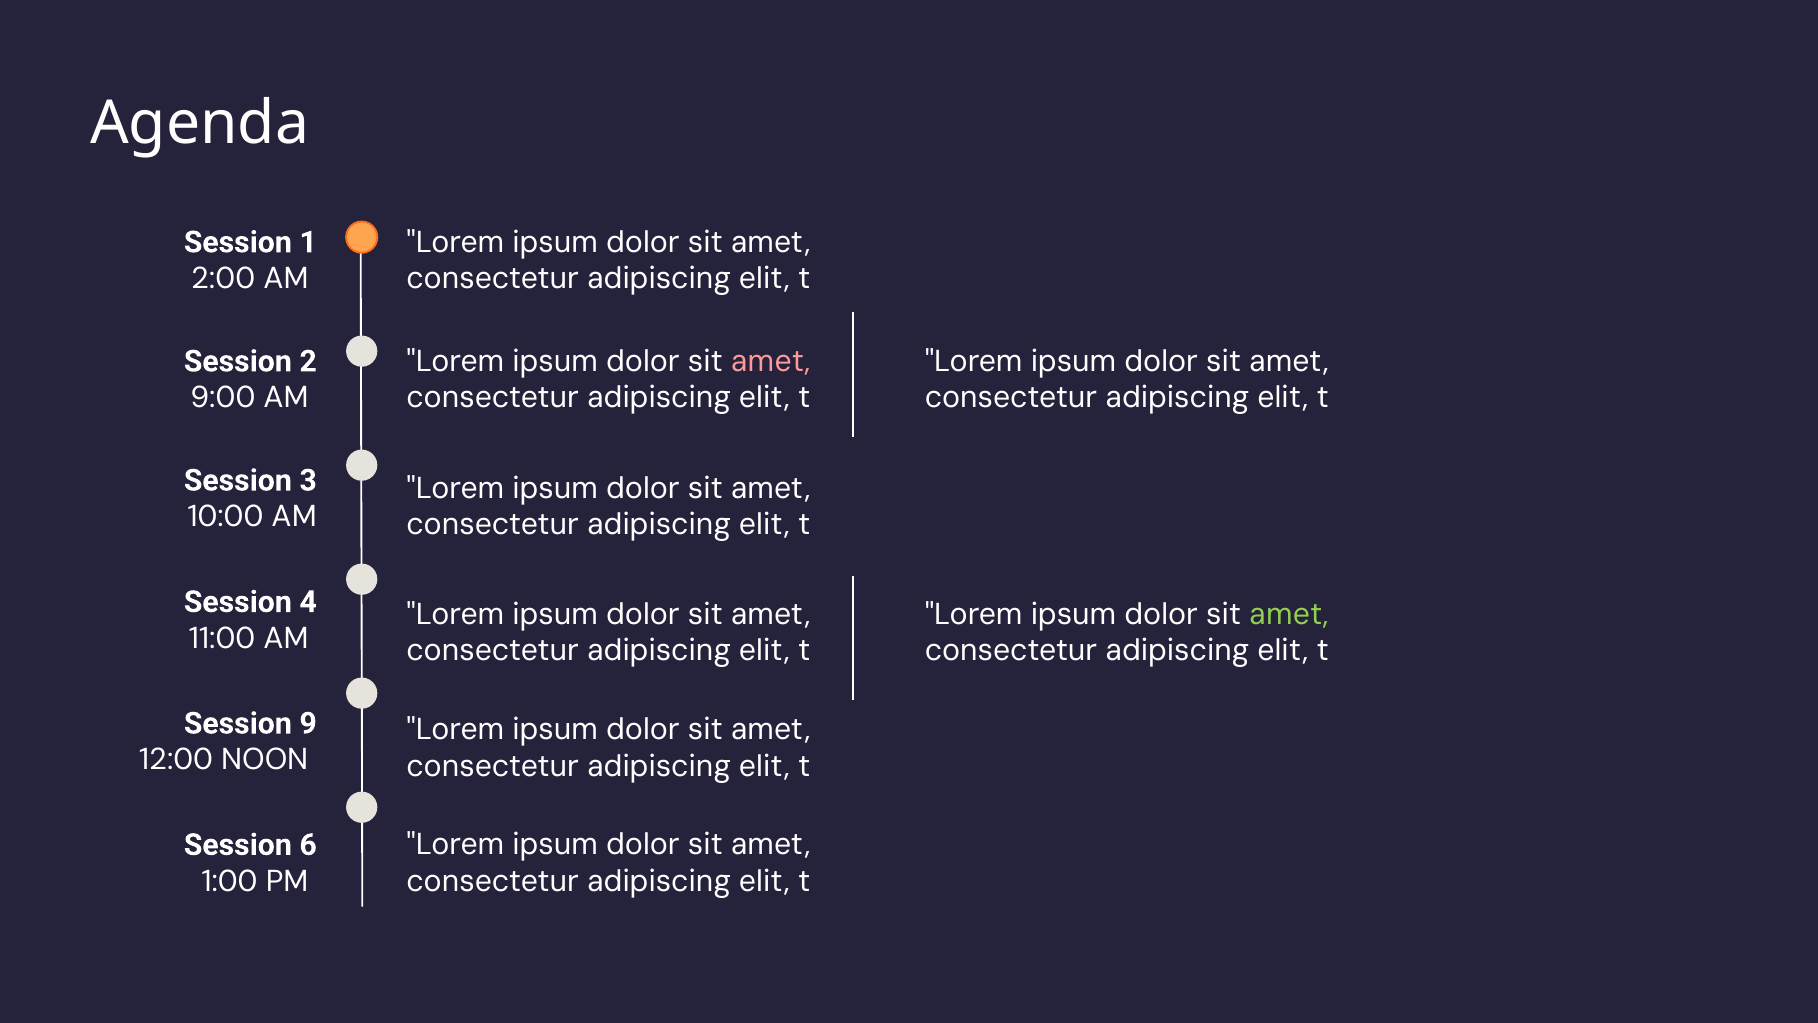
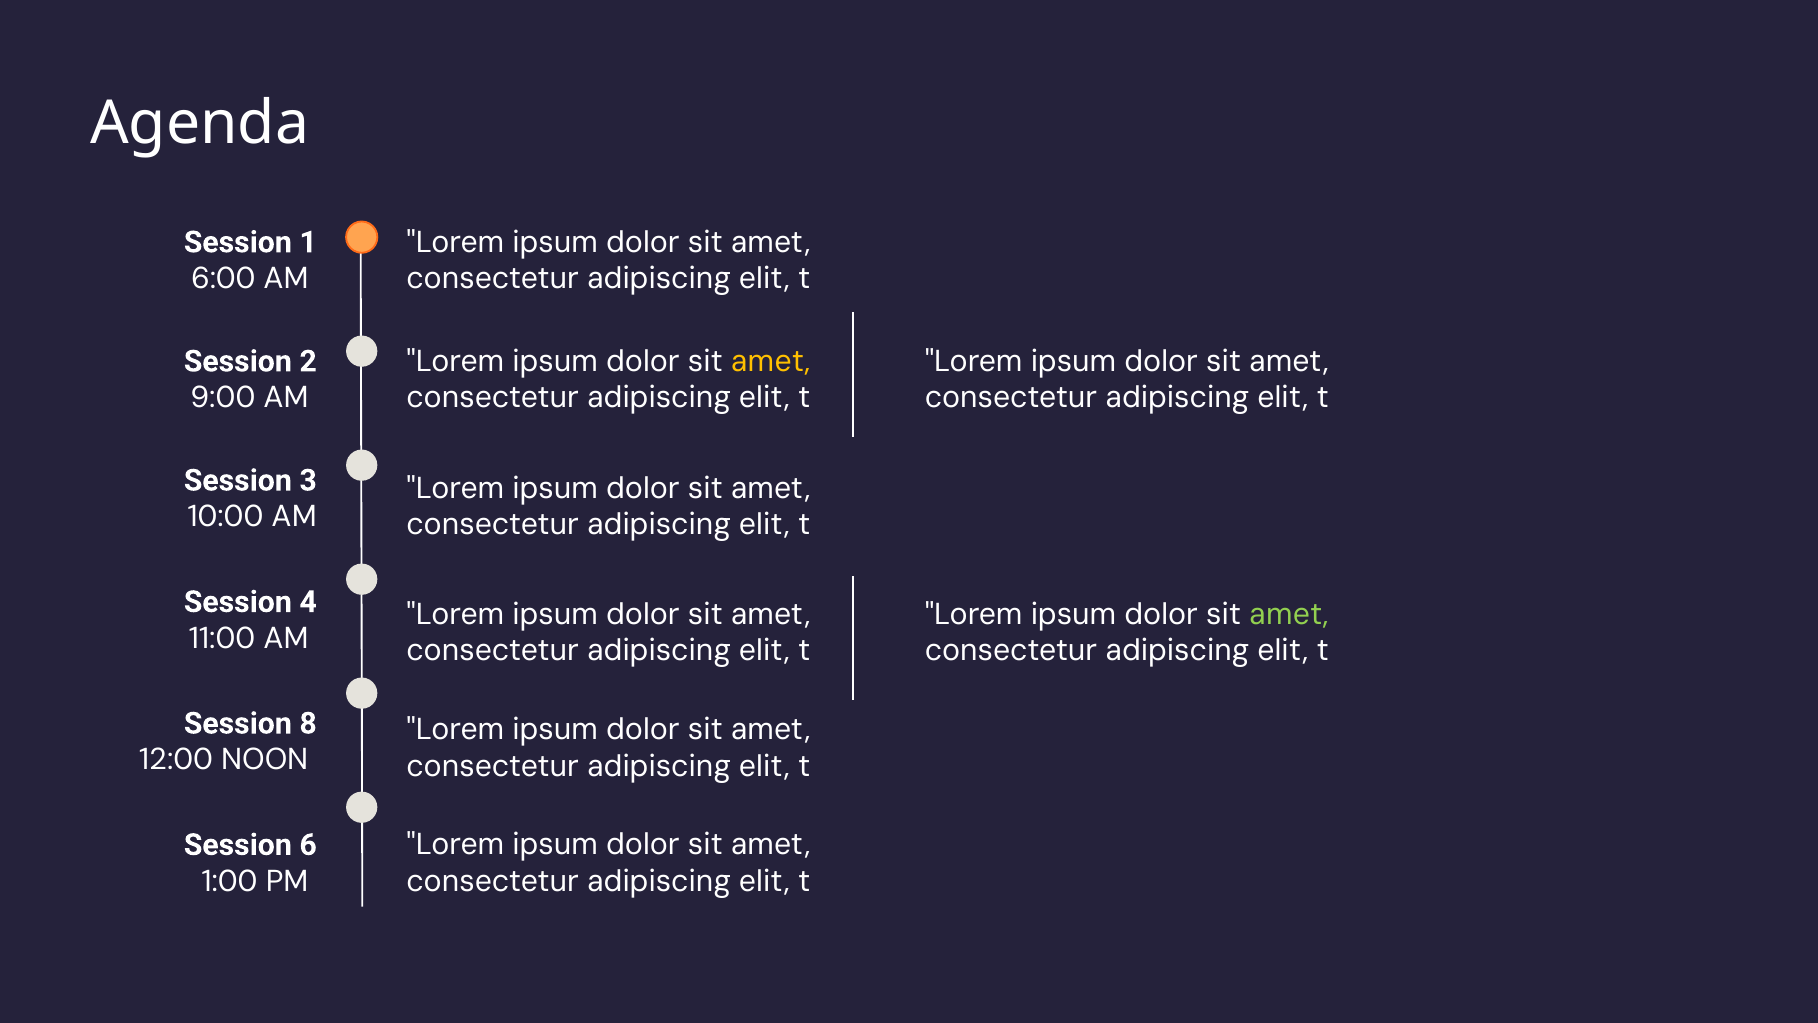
2:00: 2:00 -> 6:00 (223, 279)
amet colour: pink -> yellow (771, 361)
9: 9 -> 8 (308, 723)
